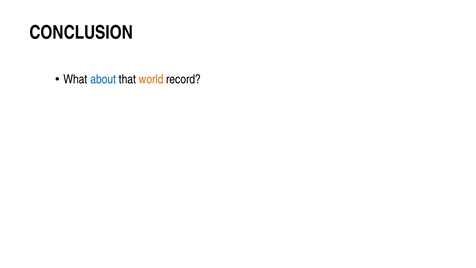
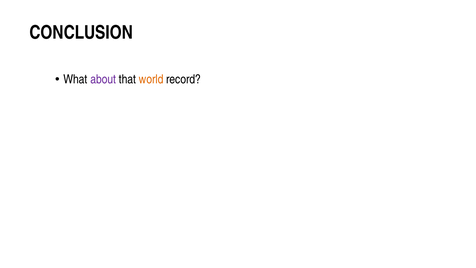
about colour: blue -> purple (103, 79)
